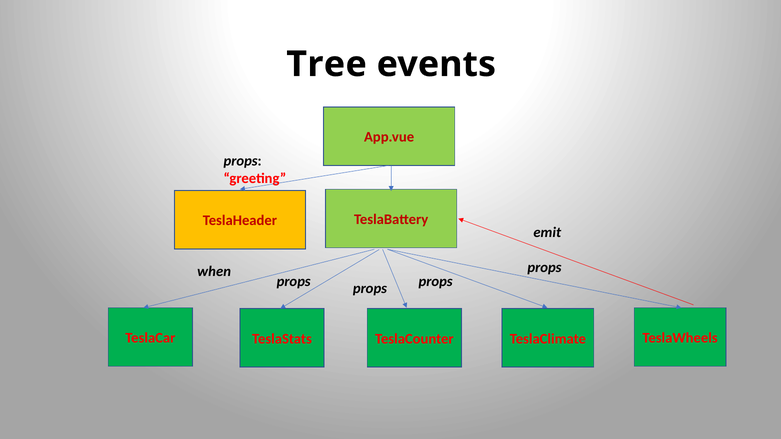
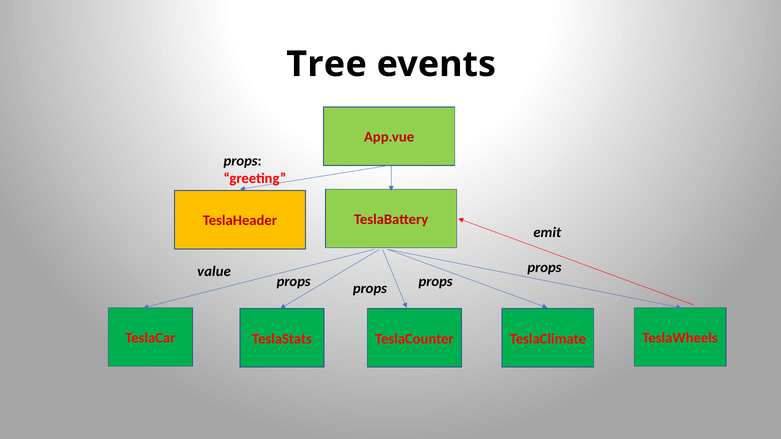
when: when -> value (214, 272)
